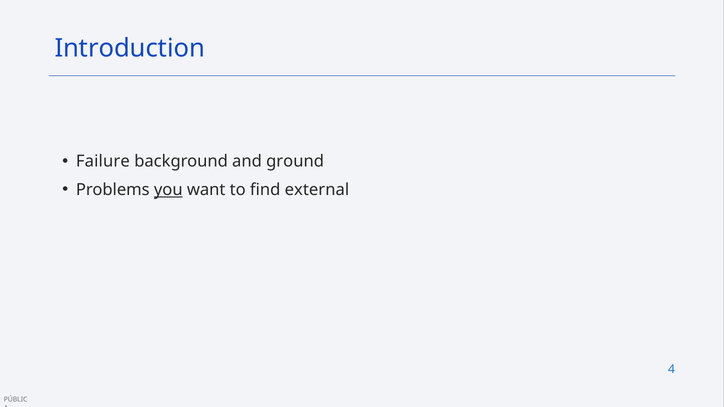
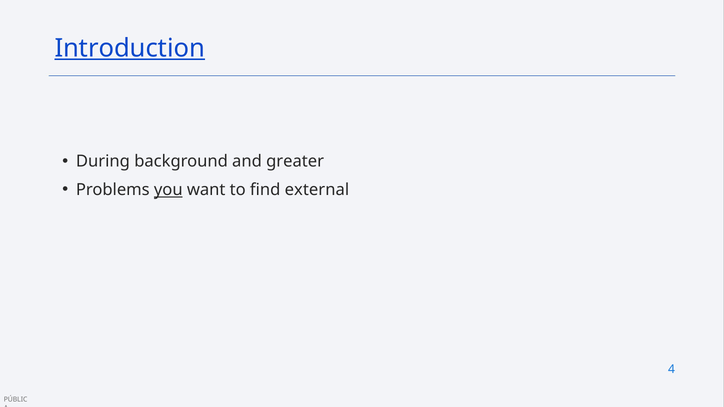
Introduction underline: none -> present (130, 48)
Failure: Failure -> During (103, 161)
ground: ground -> greater (295, 161)
